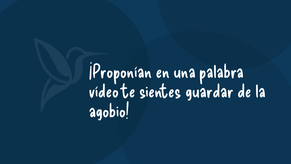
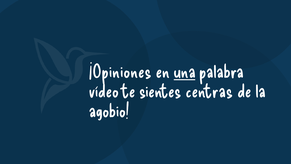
¡Proponían: ¡Proponían -> ¡Opiniones (120, 72)
una underline: none -> present (185, 72)
guardar: guardar -> centras (209, 91)
